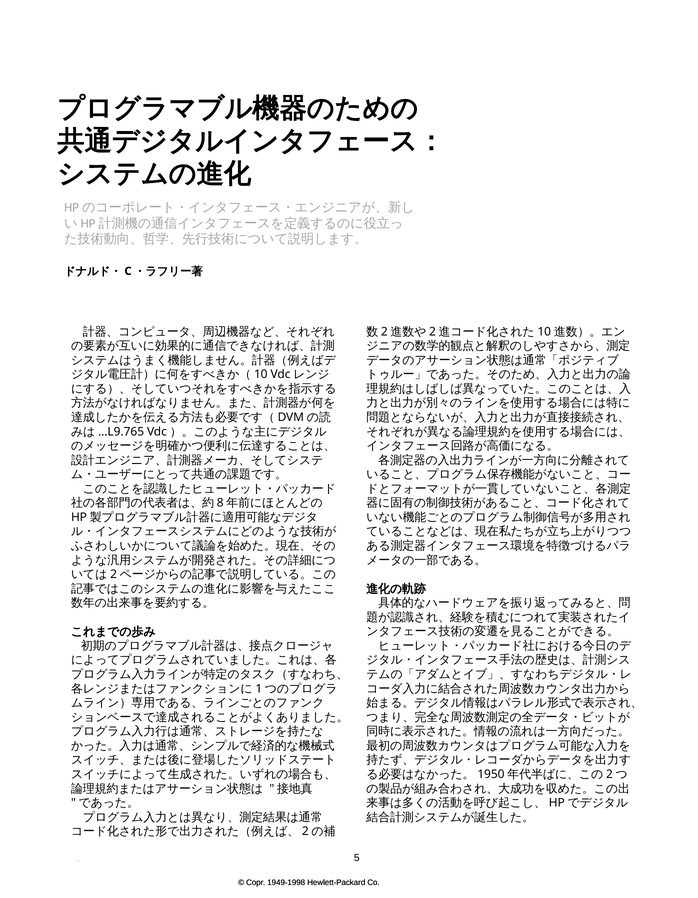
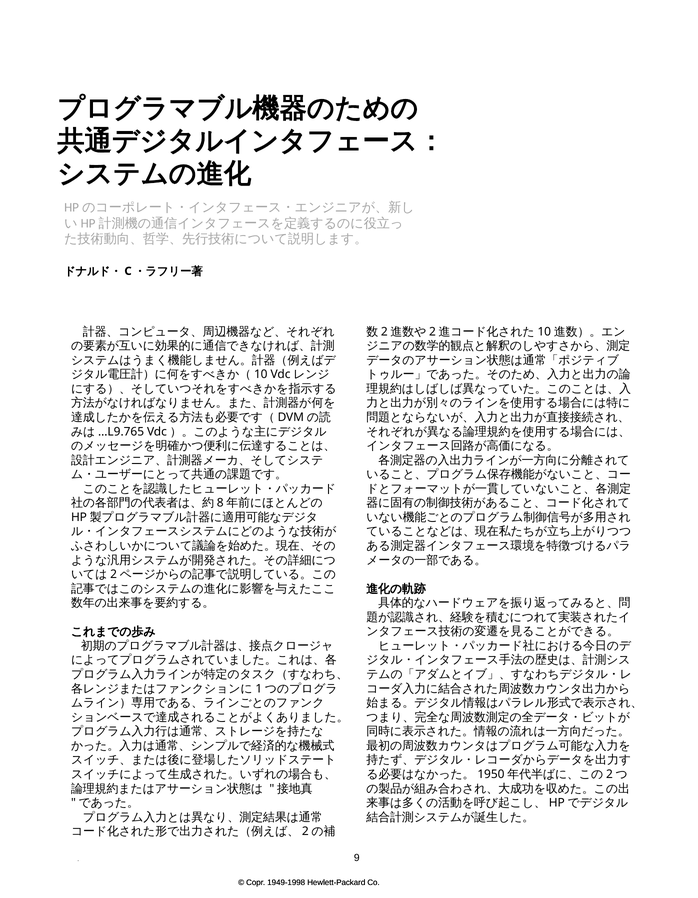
5: 5 -> 9 (357, 858)
